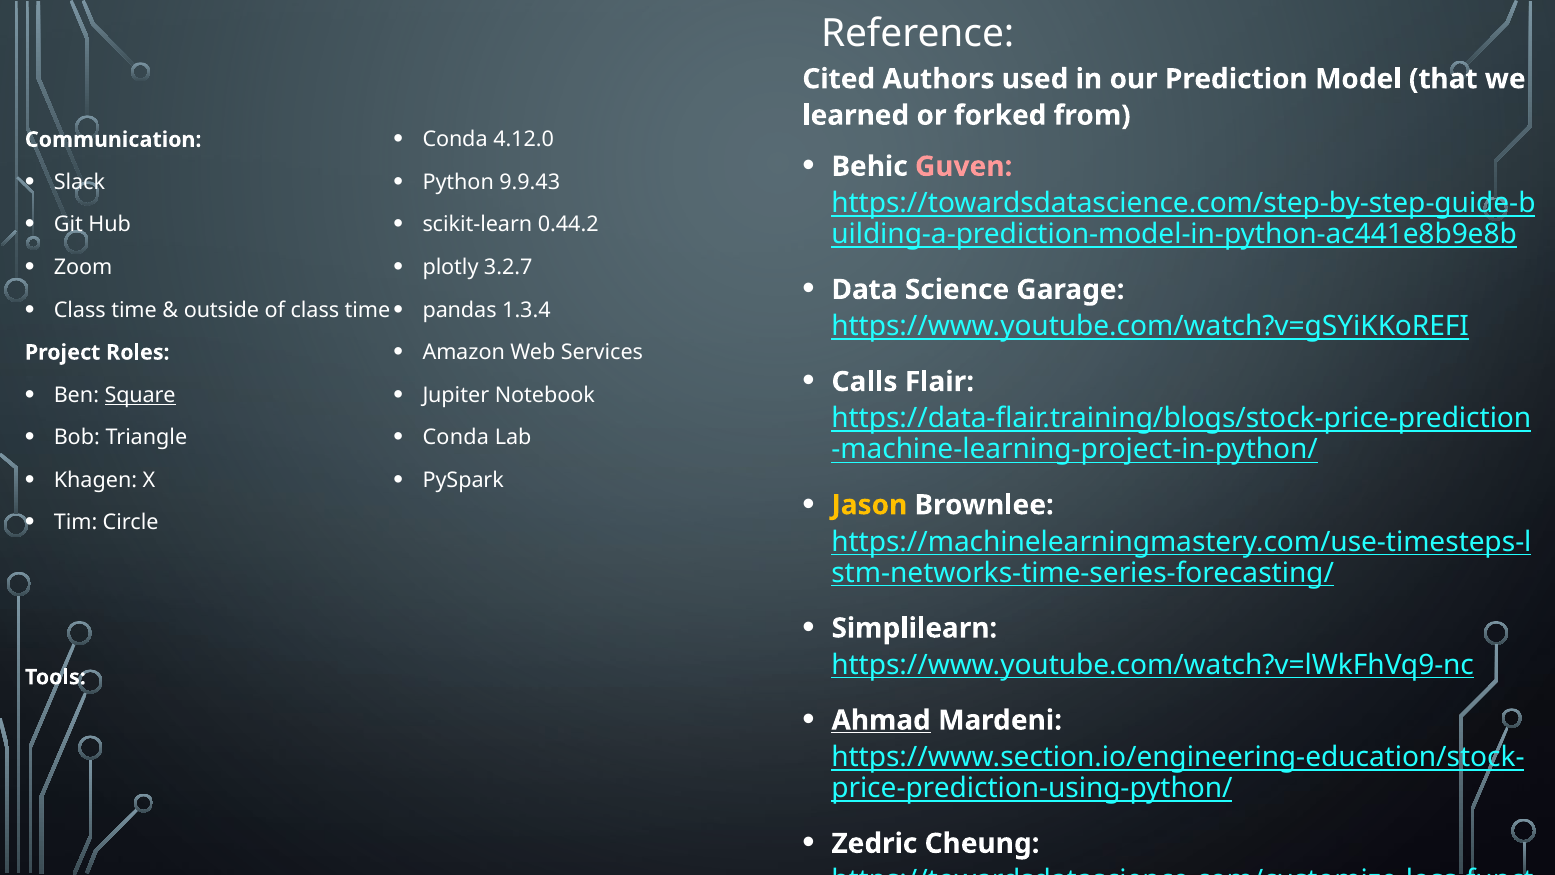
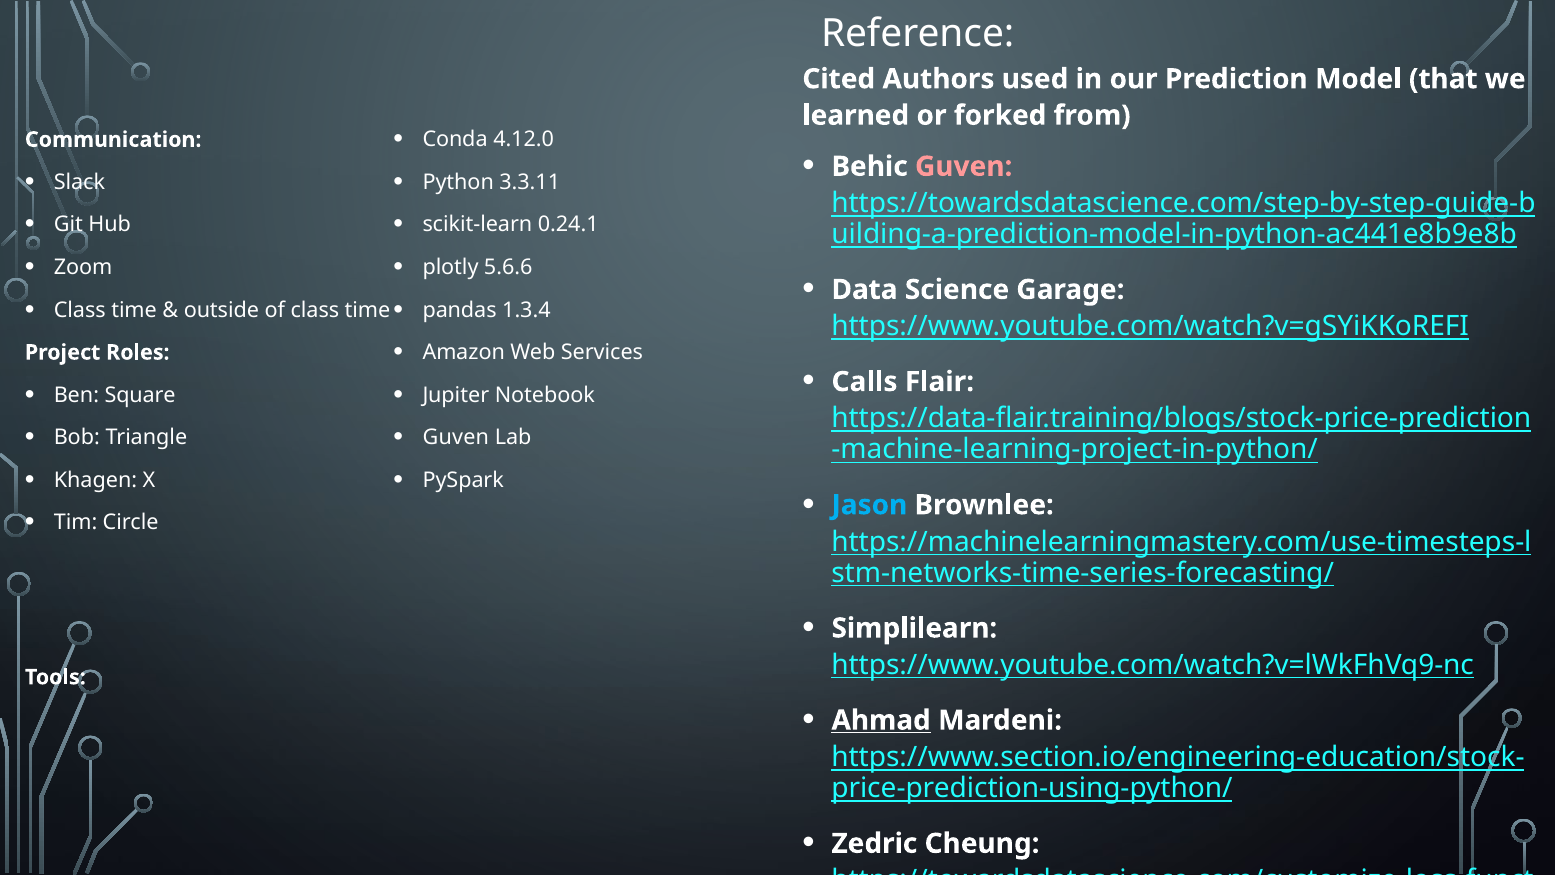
9.9.43: 9.9.43 -> 3.3.11 (530, 182)
0.44.2: 0.44.2 -> 0.24.1 (568, 225)
3.2.7: 3.2.7 -> 5.6.6 (508, 267)
Square underline: present -> none (140, 395)
Conda: Conda -> Guven (456, 437)
Jason colour: yellow -> light blue (869, 505)
